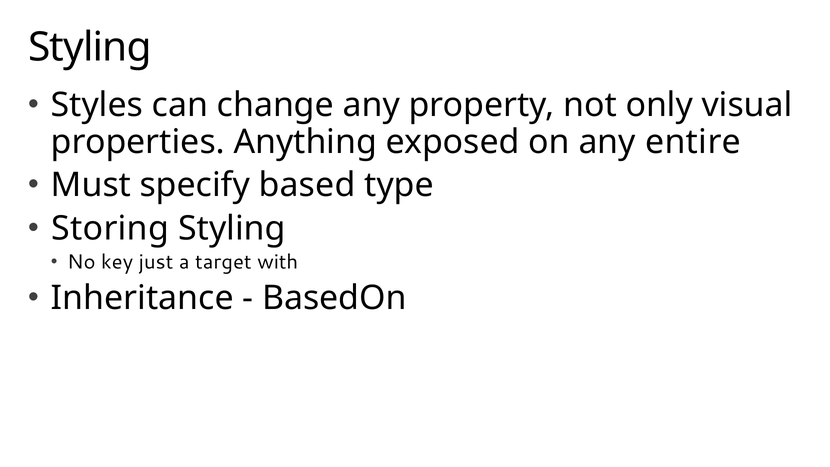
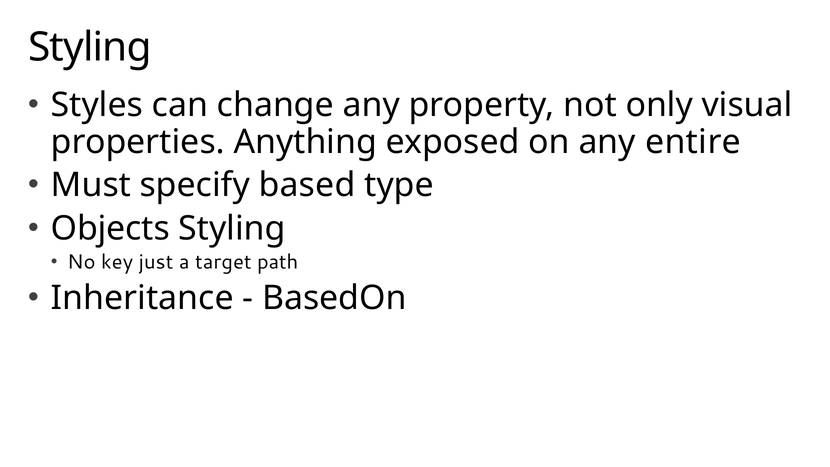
Storing: Storing -> Objects (110, 229)
with: with -> path (278, 262)
